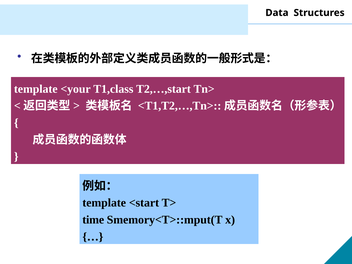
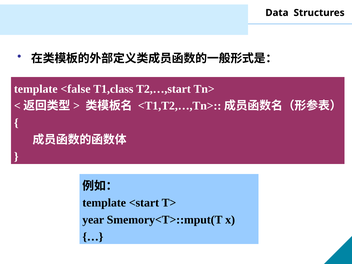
<your: <your -> <false (76, 89)
time: time -> year (93, 220)
